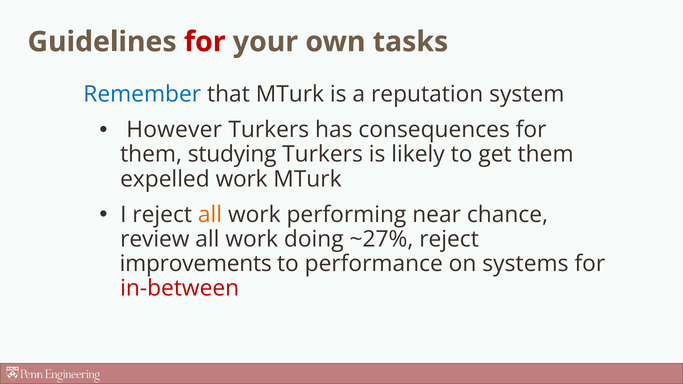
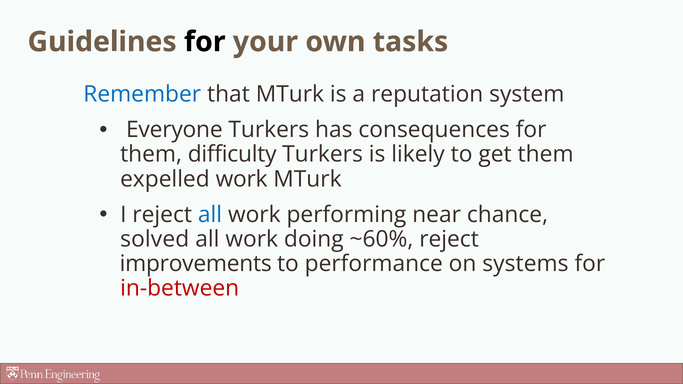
for colour: red -> black (205, 42)
However: However -> Everyone (174, 130)
studying: studying -> difficulty (232, 154)
all colour: orange -> blue (210, 215)
review: review -> solved (155, 239)
~27%: ~27% -> ~60% (381, 239)
